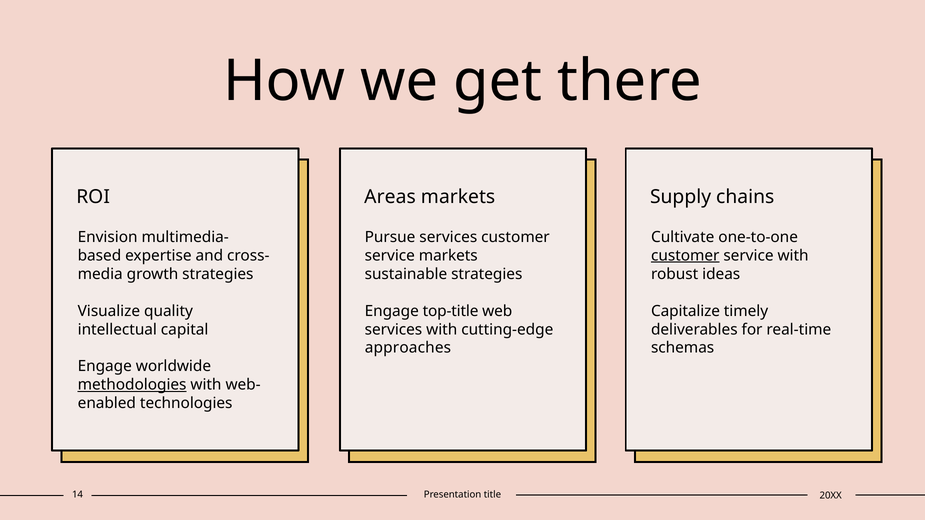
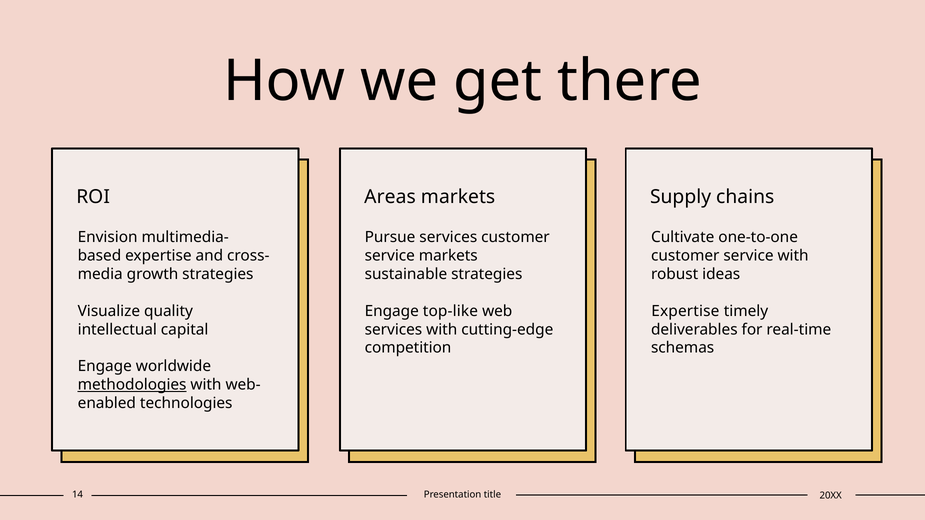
customer underline: present -> none (685, 256)
top-title: top-title -> top-like (450, 311)
Capitalize: Capitalize -> Expertise (685, 311)
approaches: approaches -> competition (408, 348)
